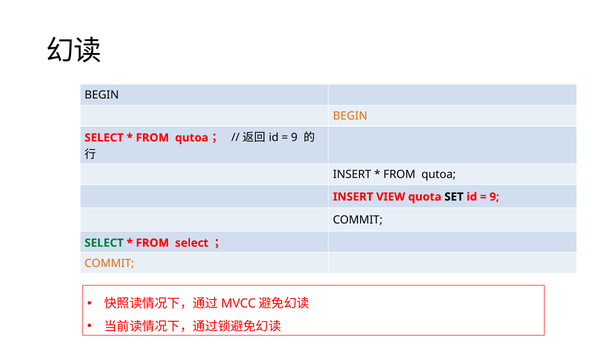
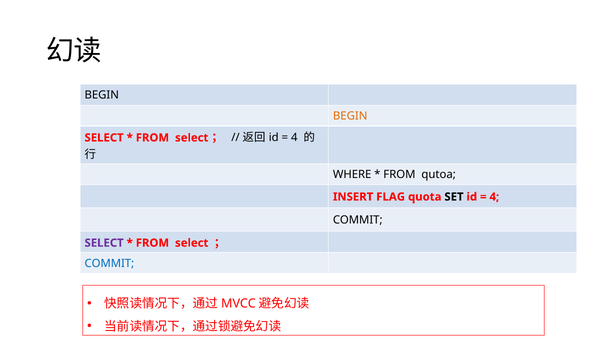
qutoa: qutoa -> select (192, 138)
9: 9 -> 4 (294, 138)
INSERT: INSERT -> WHERE (352, 175)
VIEW: VIEW -> FLAG (391, 197)
9: 9 -> 4 (494, 197)
SELECT colour: green -> purple (104, 243)
COMMIT colour: orange -> blue (109, 263)
